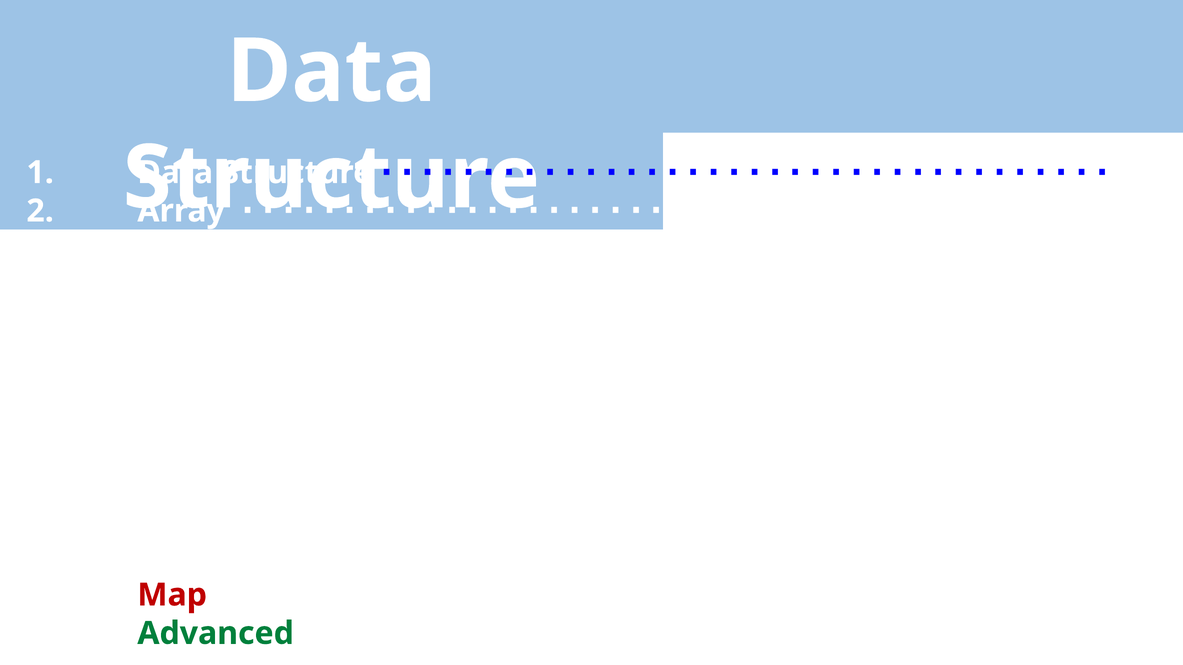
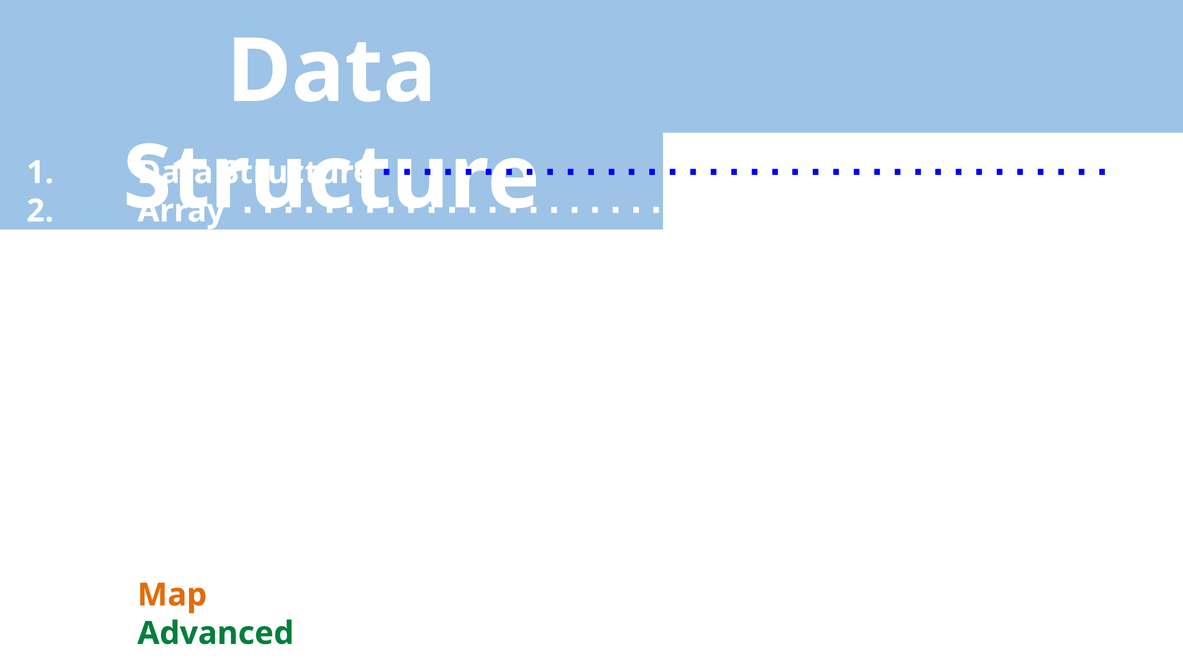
Map colour: red -> orange (172, 595)
